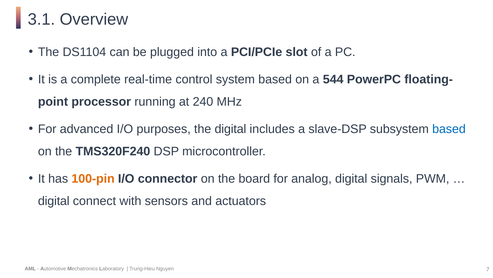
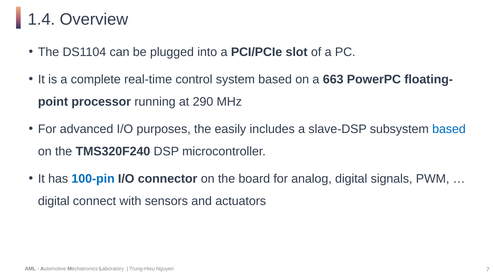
3.1: 3.1 -> 1.4 (41, 19)
544: 544 -> 663 (333, 79)
240: 240 -> 290 (203, 102)
the digital: digital -> easily (230, 129)
100-pin colour: orange -> blue (93, 178)
